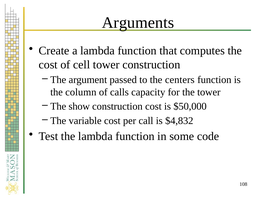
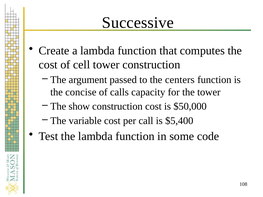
Arguments: Arguments -> Successive (138, 23)
column: column -> concise (81, 92)
$4,832: $4,832 -> $5,400 (179, 121)
